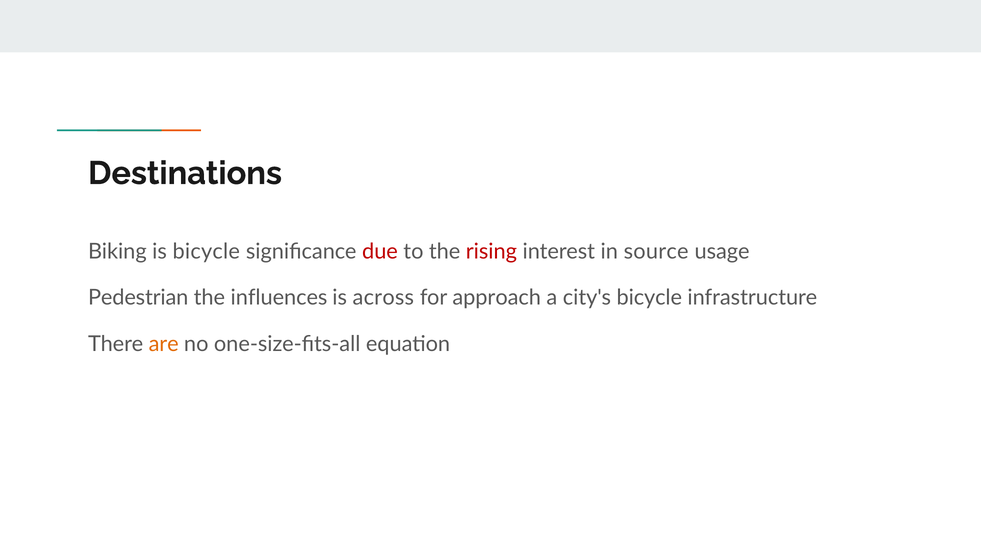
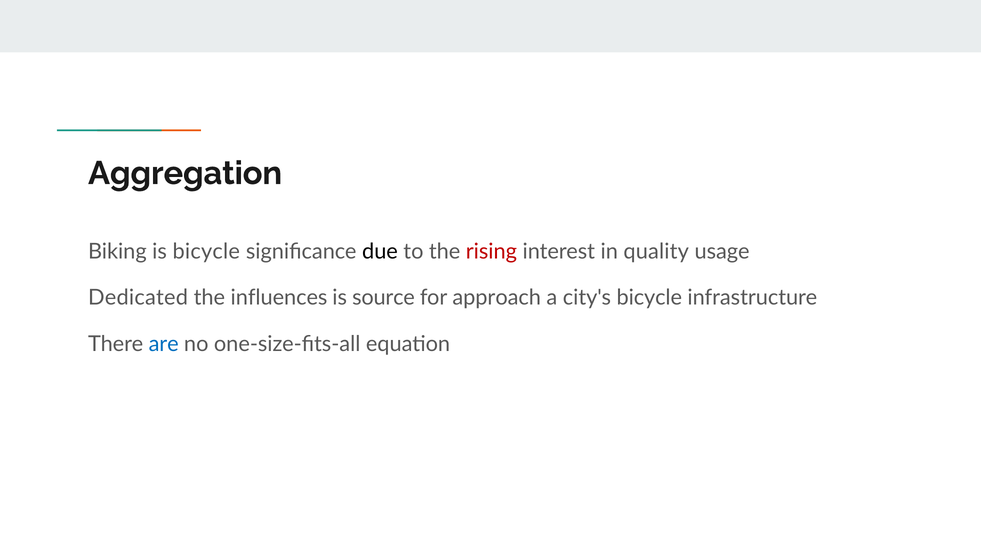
Destinations: Destinations -> Aggregation (185, 173)
due colour: red -> black (380, 251)
source: source -> quality (656, 251)
Pedestrian: Pedestrian -> Dedicated (138, 298)
across: across -> source (384, 298)
are colour: orange -> blue (164, 344)
